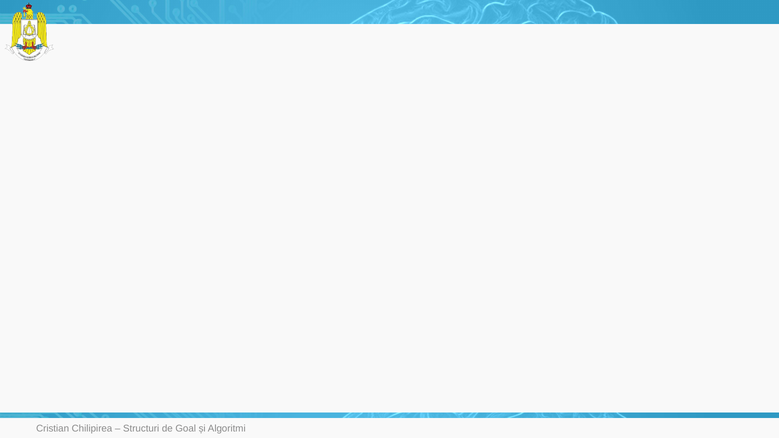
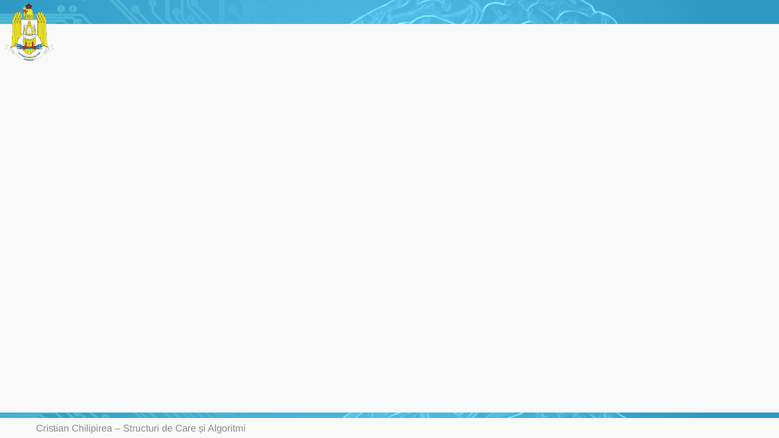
Goal: Goal -> Care (186, 429)
